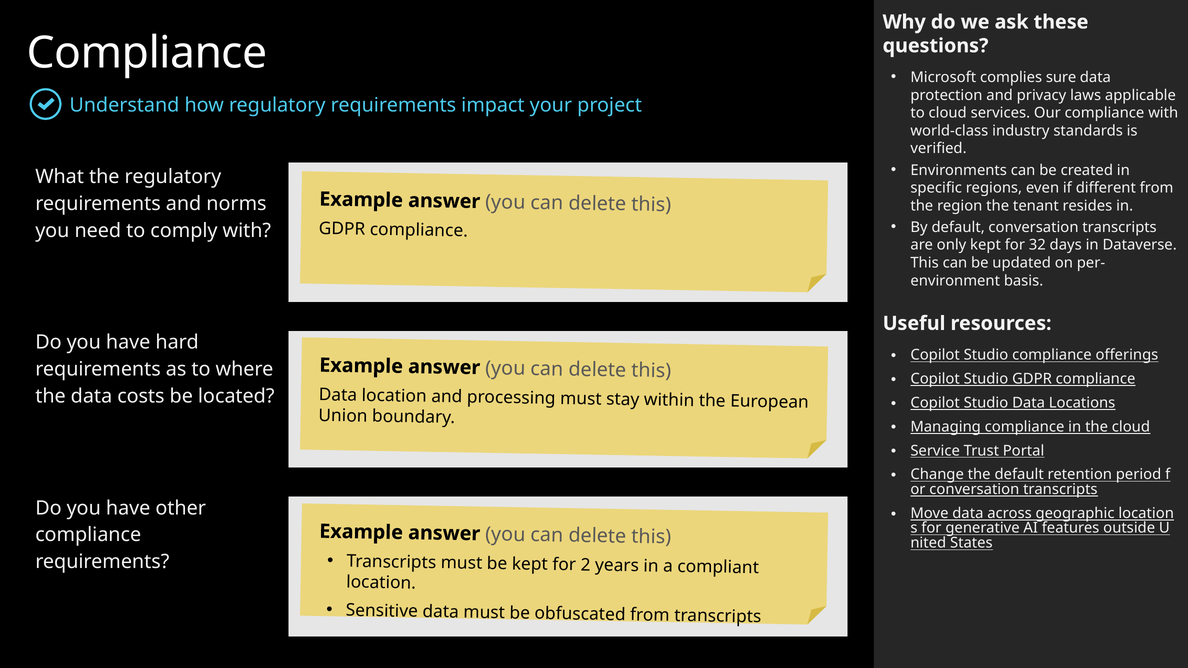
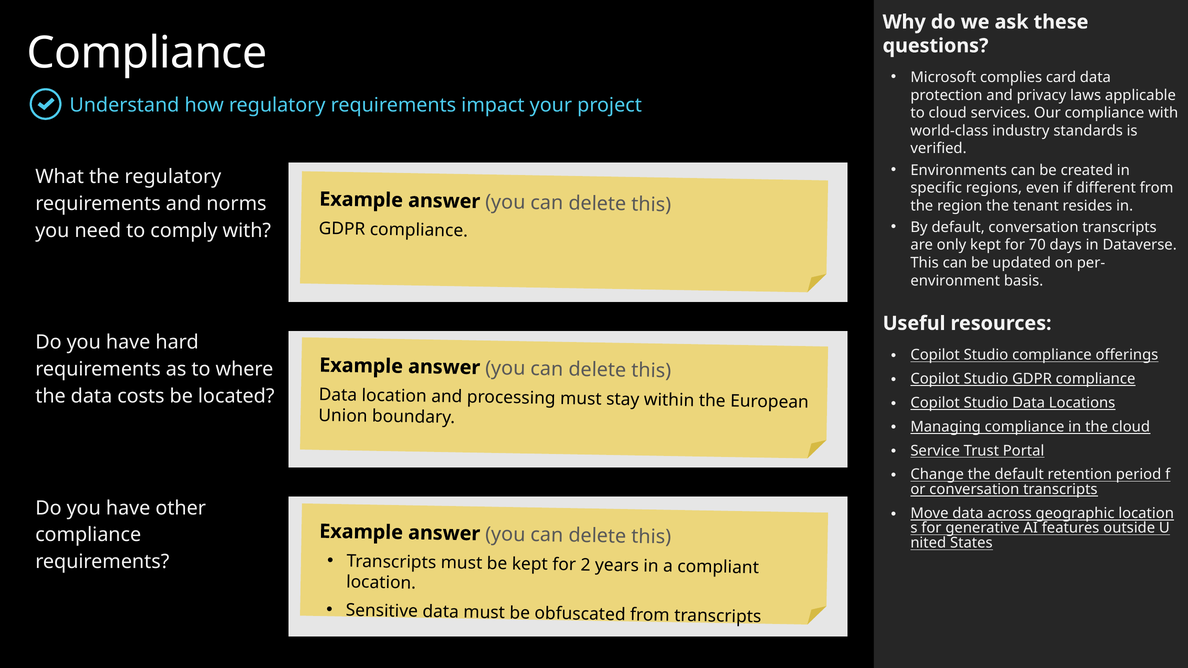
sure: sure -> card (1061, 77)
32: 32 -> 70 (1037, 245)
